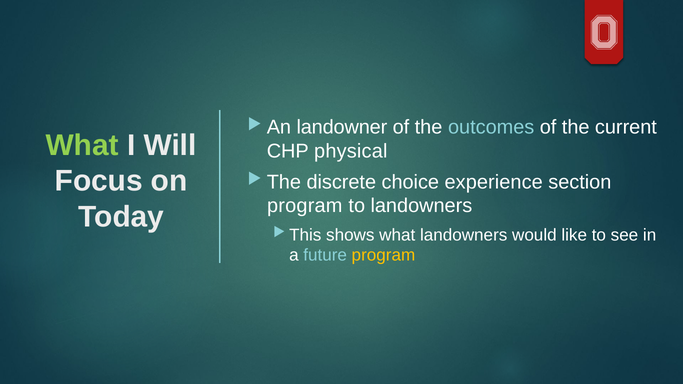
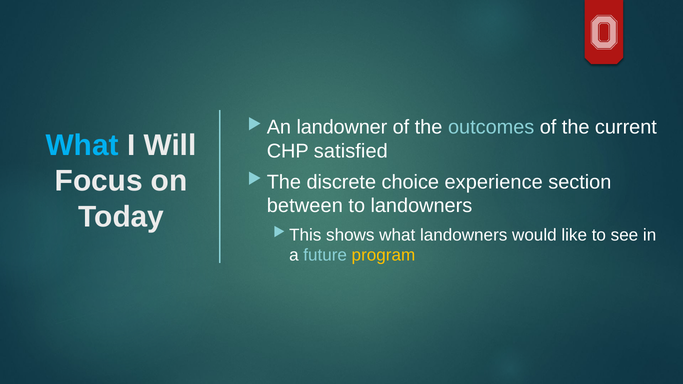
What colour: light green -> light blue (82, 145)
physical: physical -> satisfied (351, 151)
program: program -> between (305, 206)
